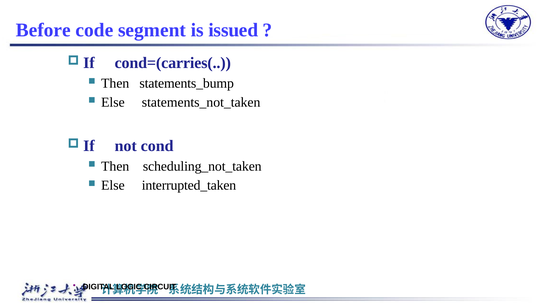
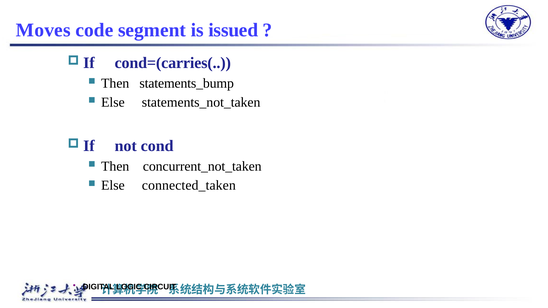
Before: Before -> Moves (43, 30)
scheduling_not_taken: scheduling_not_taken -> concurrent_not_taken (202, 166)
interrupted_taken: interrupted_taken -> connected_taken (189, 186)
